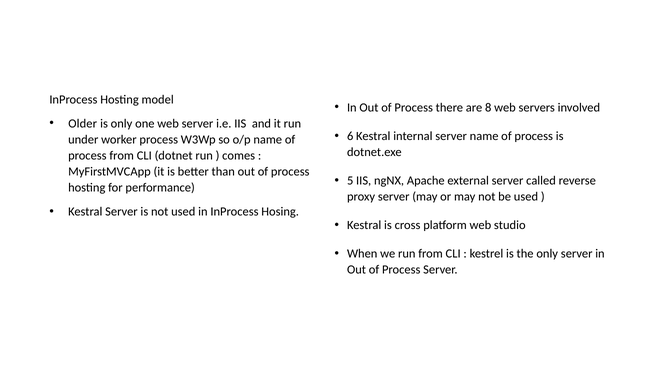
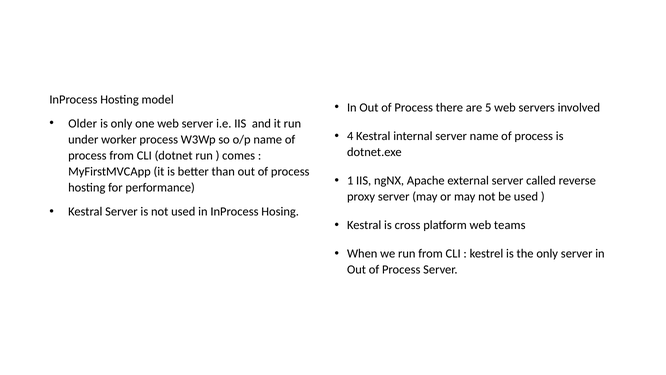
8: 8 -> 5 (488, 107)
6: 6 -> 4 (350, 136)
5: 5 -> 1 (350, 180)
studio: studio -> teams (510, 225)
